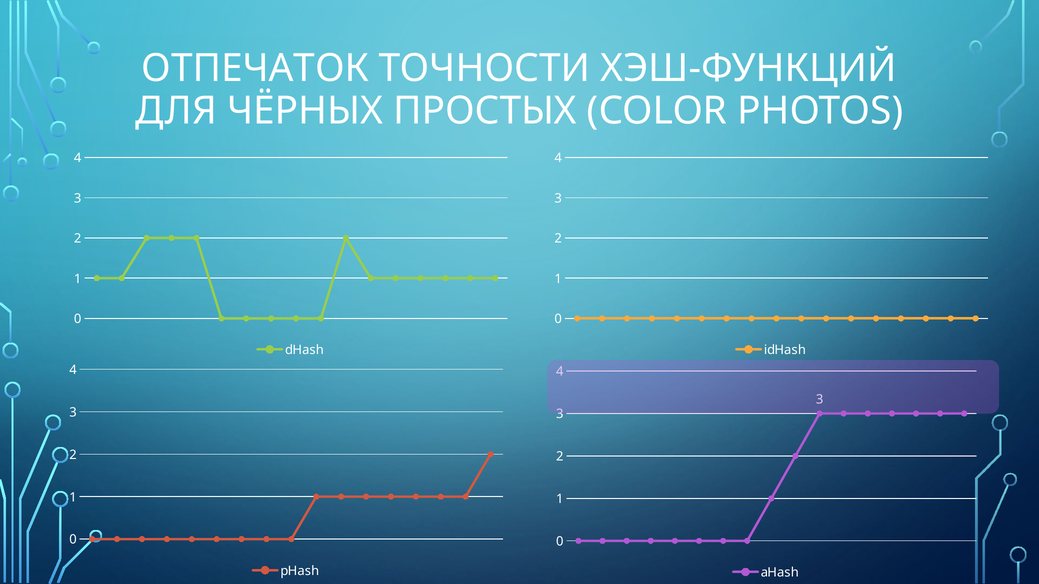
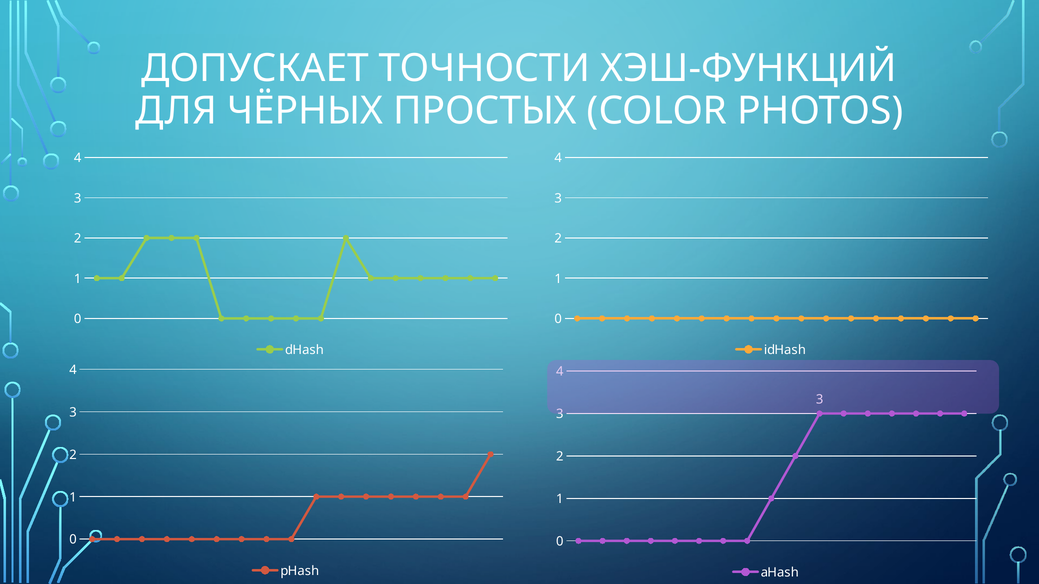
ОТПЕЧАТОК: ОТПЕЧАТОК -> ДОПУСКАЕТ (255, 69)
